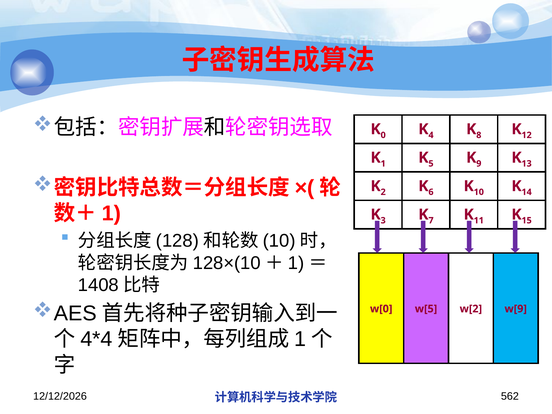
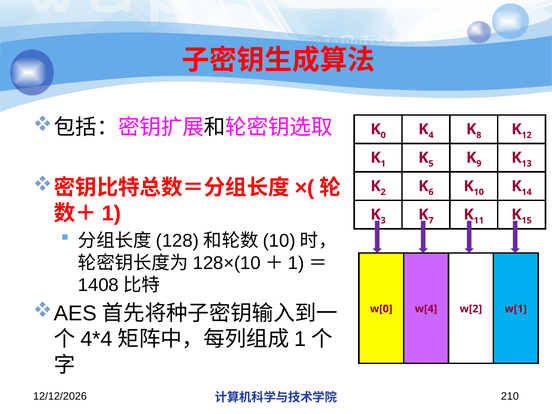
w[5: w[5 -> w[4 (426, 309)
w[9: w[9 -> w[1 (516, 309)
562: 562 -> 210 (510, 396)
